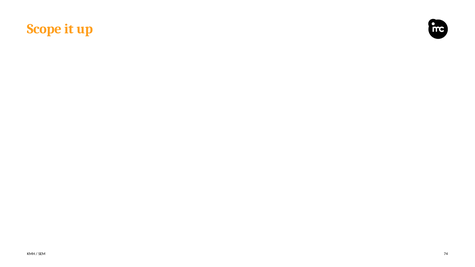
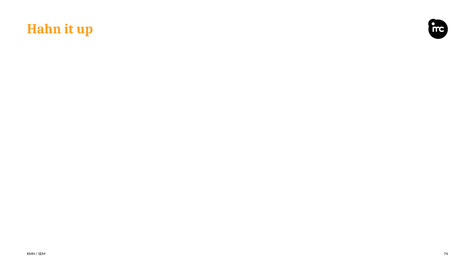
Scope: Scope -> Hahn (44, 29)
